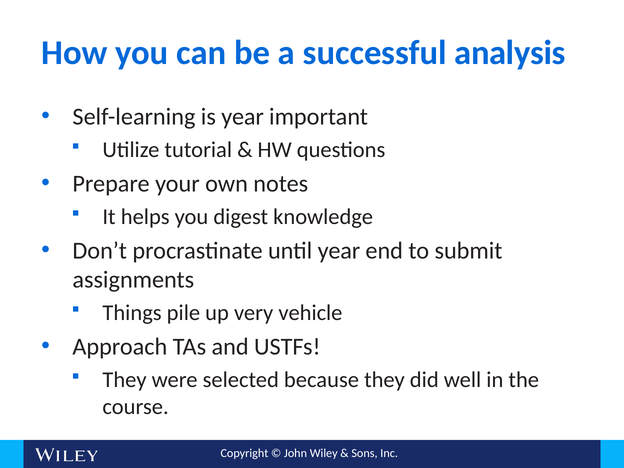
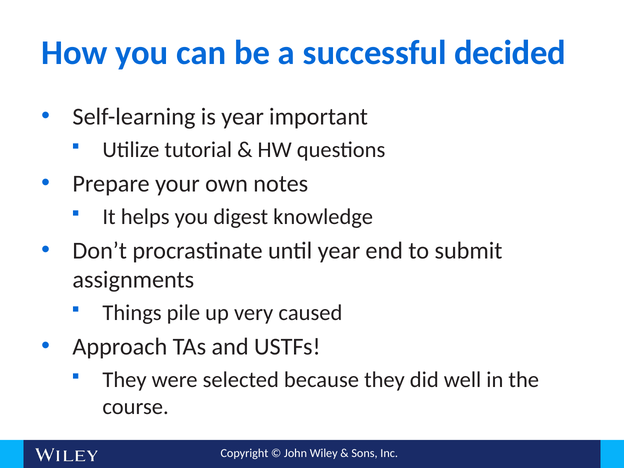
analysis: analysis -> decided (510, 53)
vehicle: vehicle -> caused (310, 313)
